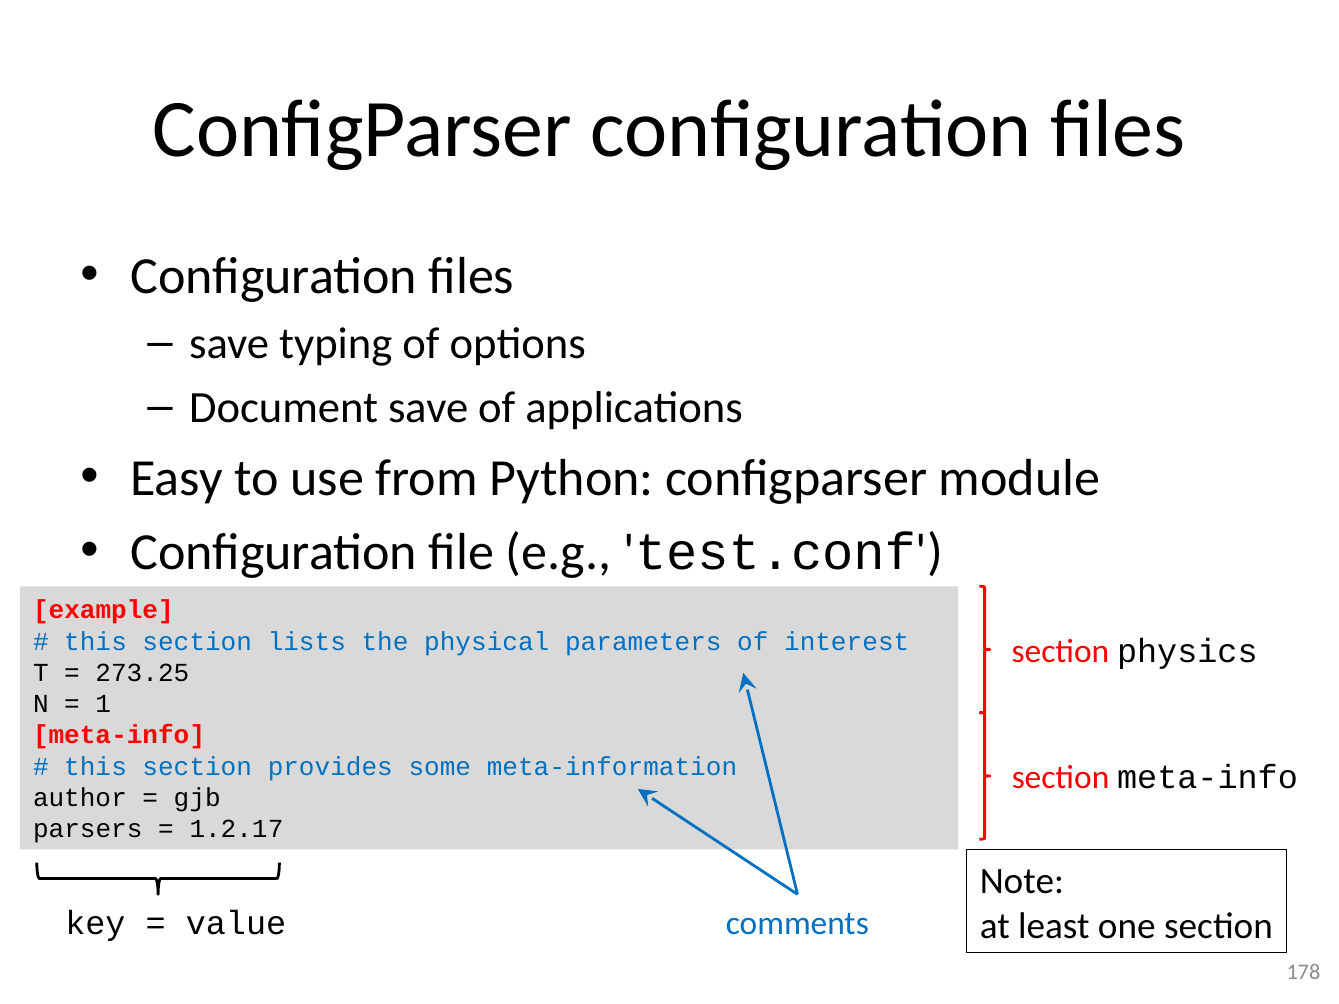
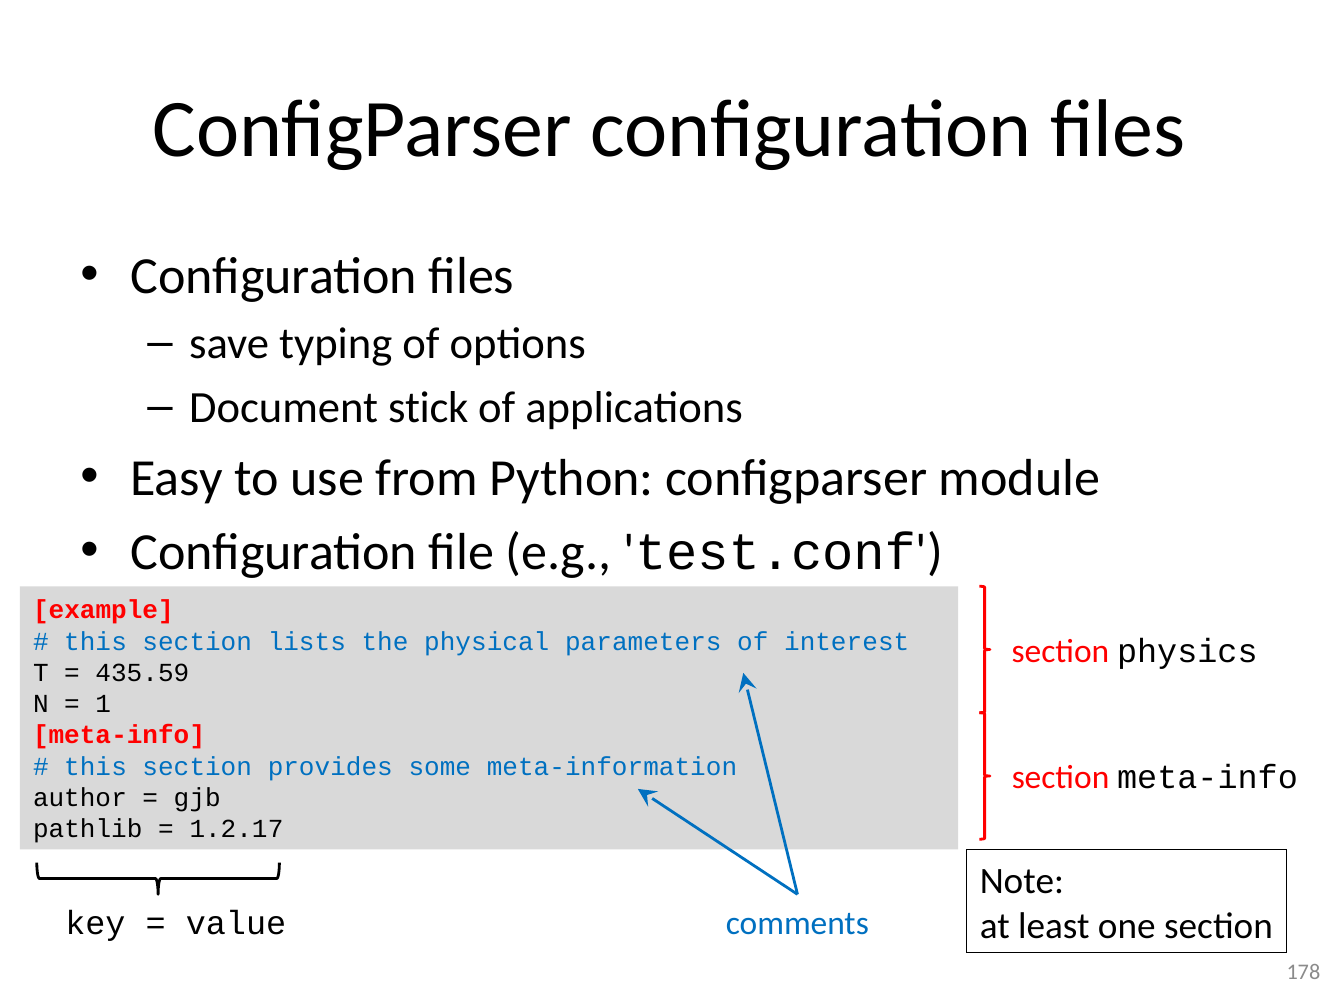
Document save: save -> stick (428, 408)
273.25: 273.25 -> 435.59 (142, 673)
parsers: parsers -> pathlib (88, 829)
